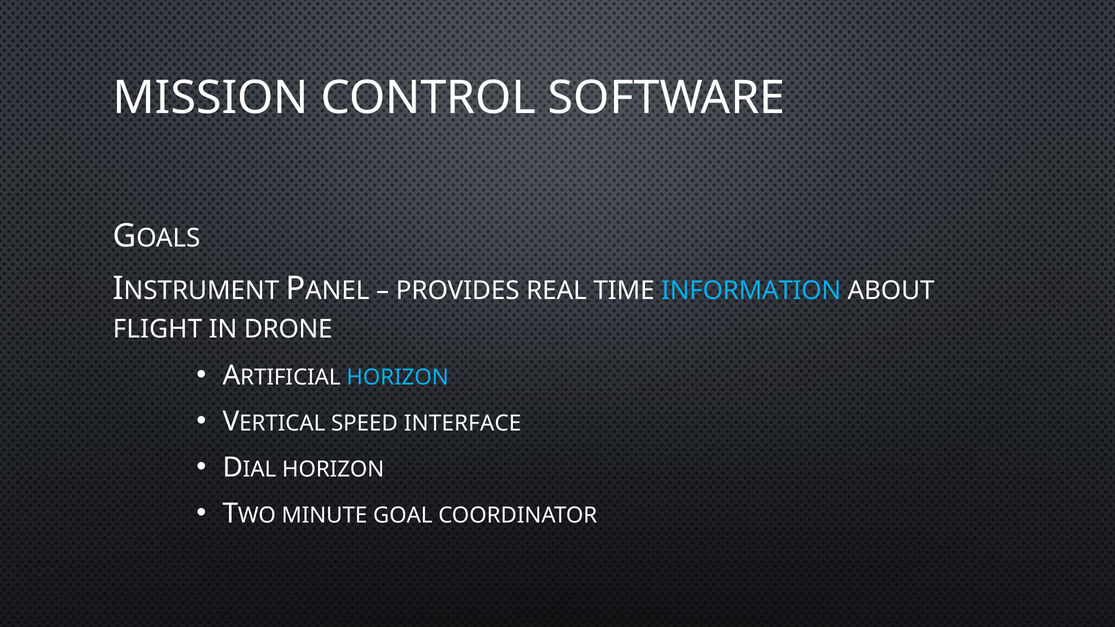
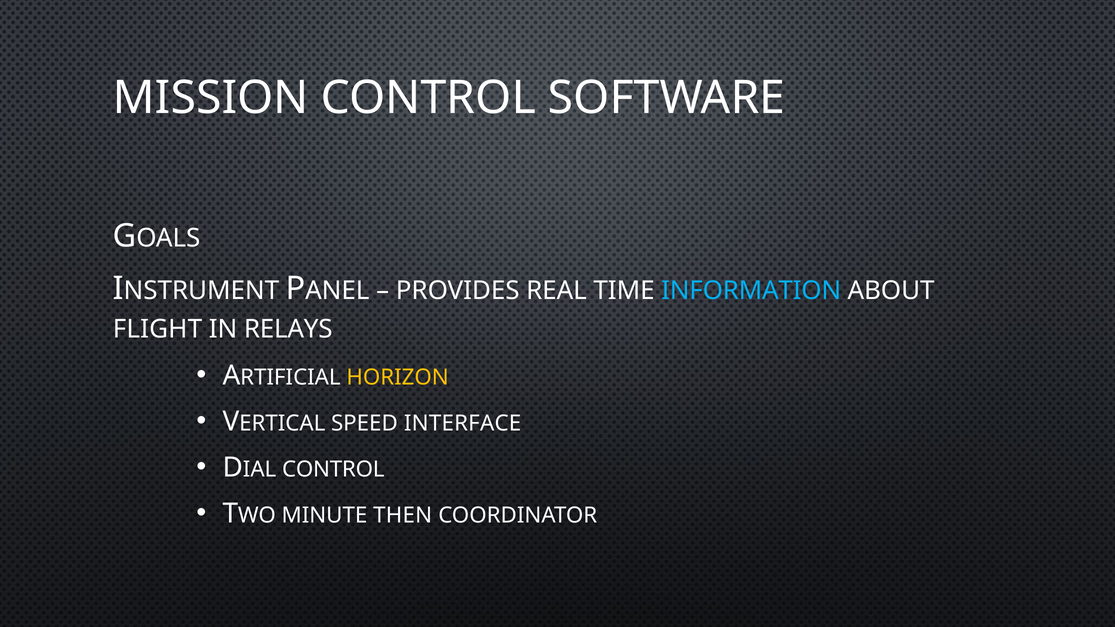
DRONE: DRONE -> RELAYS (288, 330)
HORIZON colour: light blue -> yellow (398, 378)
HORIZON: HORIZON -> CONTROL (333, 470)
GOAL: GOAL -> THEN (403, 516)
